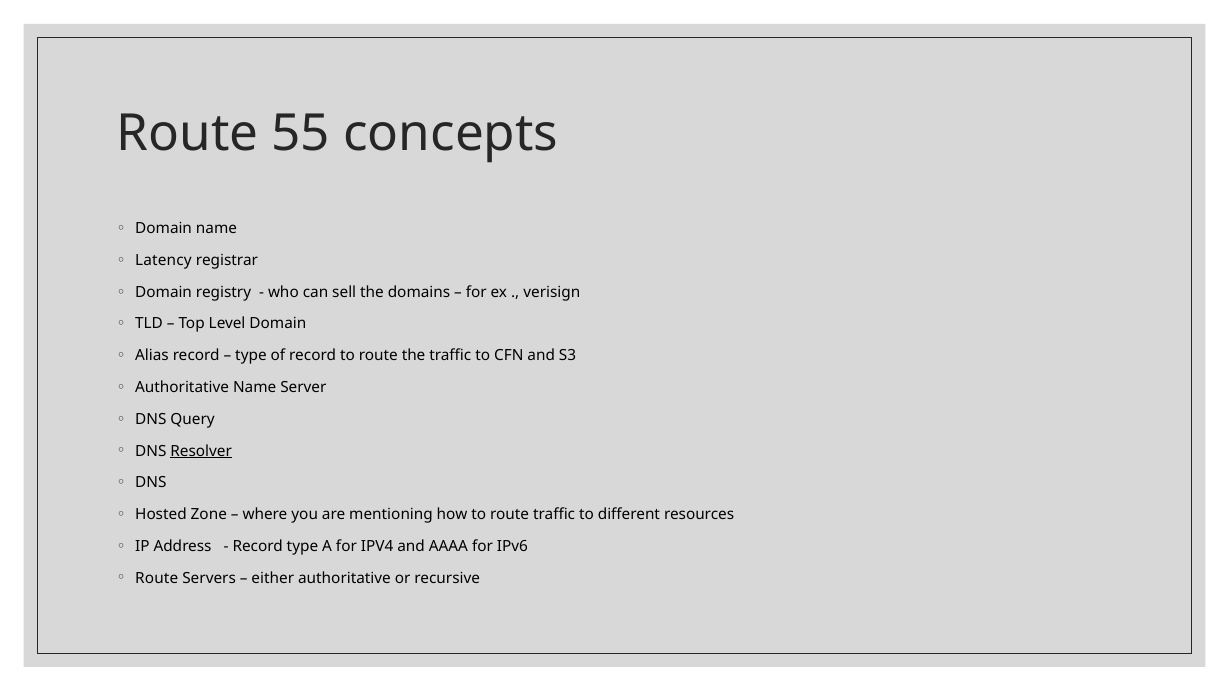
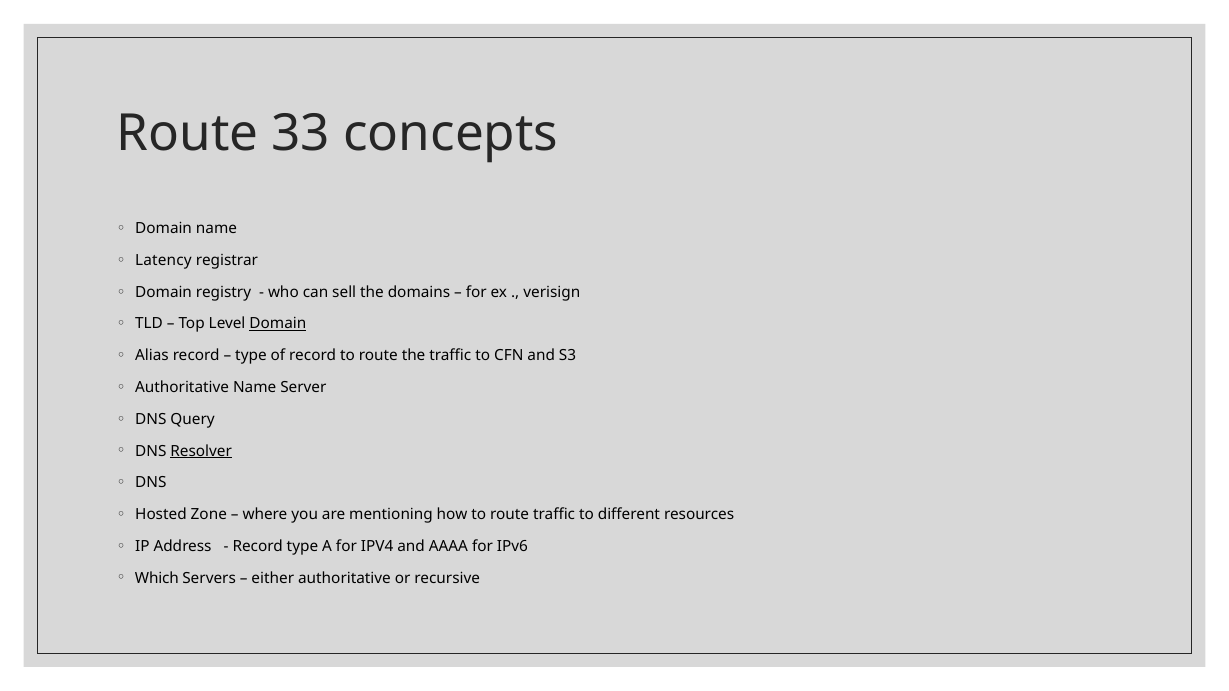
55: 55 -> 33 (301, 134)
Domain underline: none -> present (278, 324)
Route: Route -> Which (157, 578)
